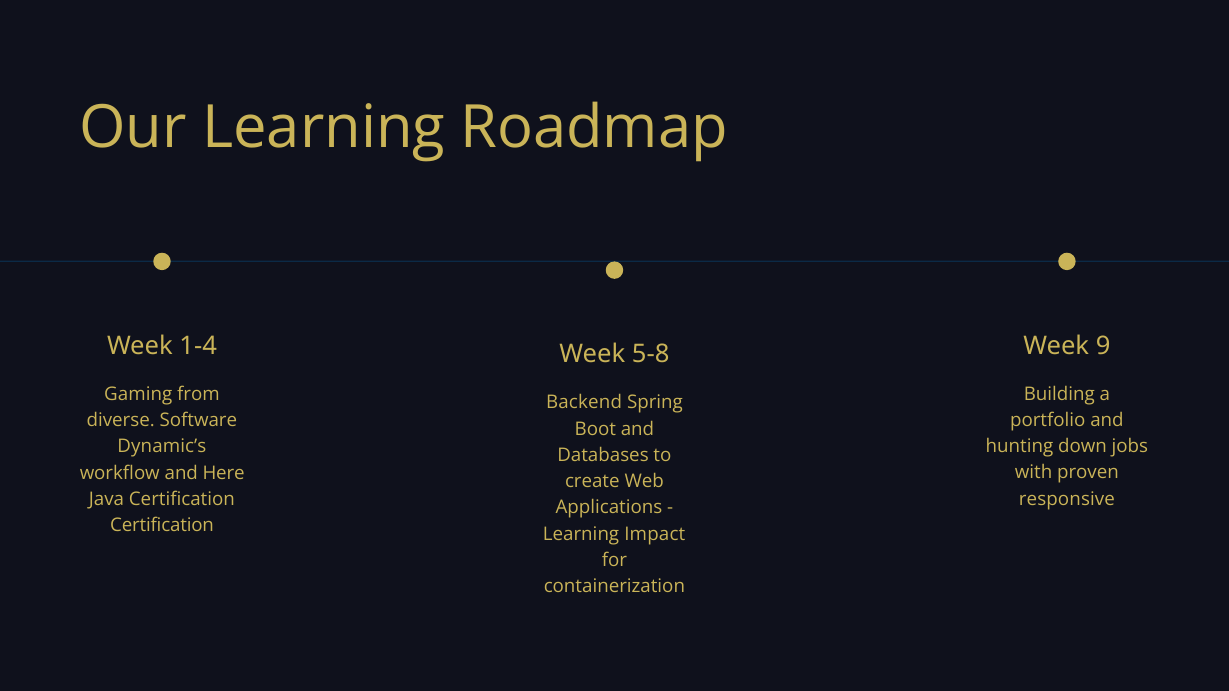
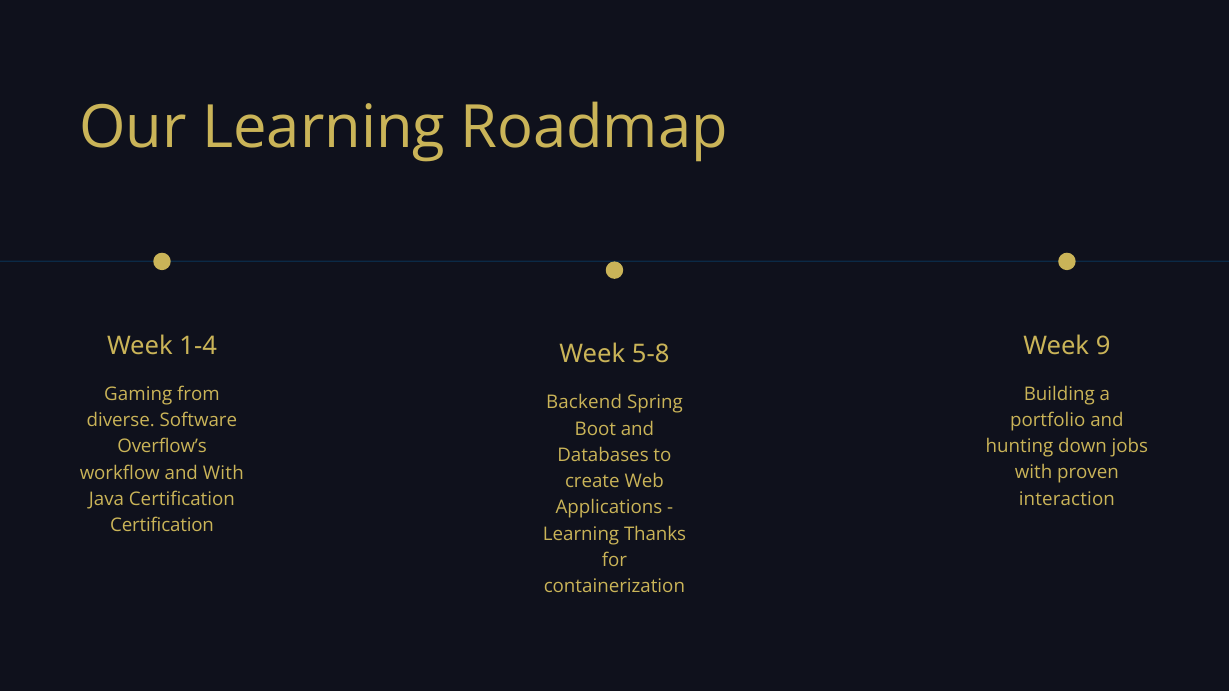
Dynamic’s: Dynamic’s -> Overflow’s (162, 447)
and Here: Here -> With (223, 473)
responsive: responsive -> interaction (1067, 499)
Impact: Impact -> Thanks (655, 534)
